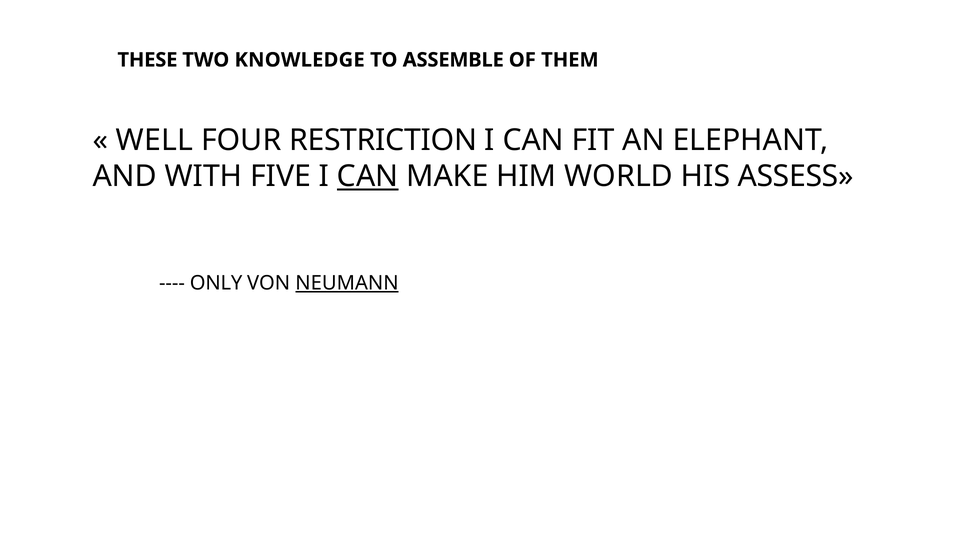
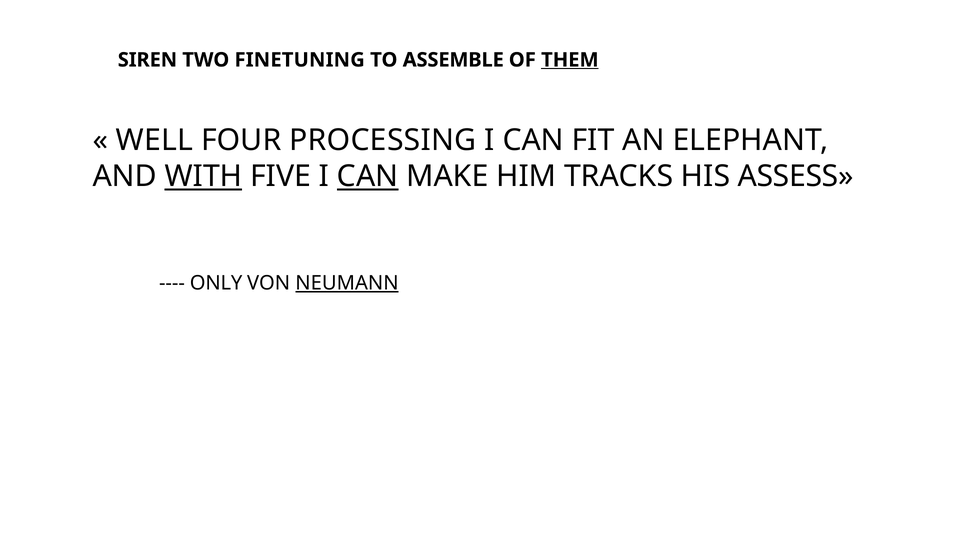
THESE: THESE -> SIREN (147, 60)
KNOWLEDGE: KNOWLEDGE -> FINETUNING (300, 60)
THEM underline: none -> present (570, 60)
RESTRICTION: RESTRICTION -> PROCESSING (383, 140)
WITH underline: none -> present (203, 177)
WORLD: WORLD -> TRACKS (619, 177)
